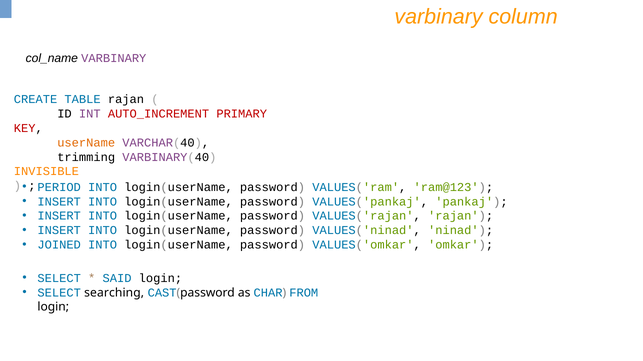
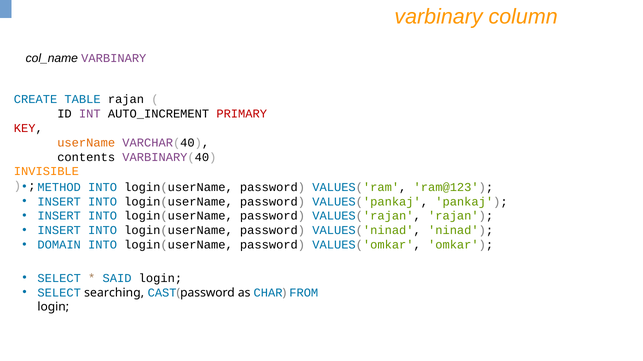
AUTO_INCREMENT colour: red -> black (159, 114)
trimming: trimming -> contents (86, 157)
PERIOD: PERIOD -> METHOD (59, 187)
JOINED: JOINED -> DOMAIN (59, 245)
